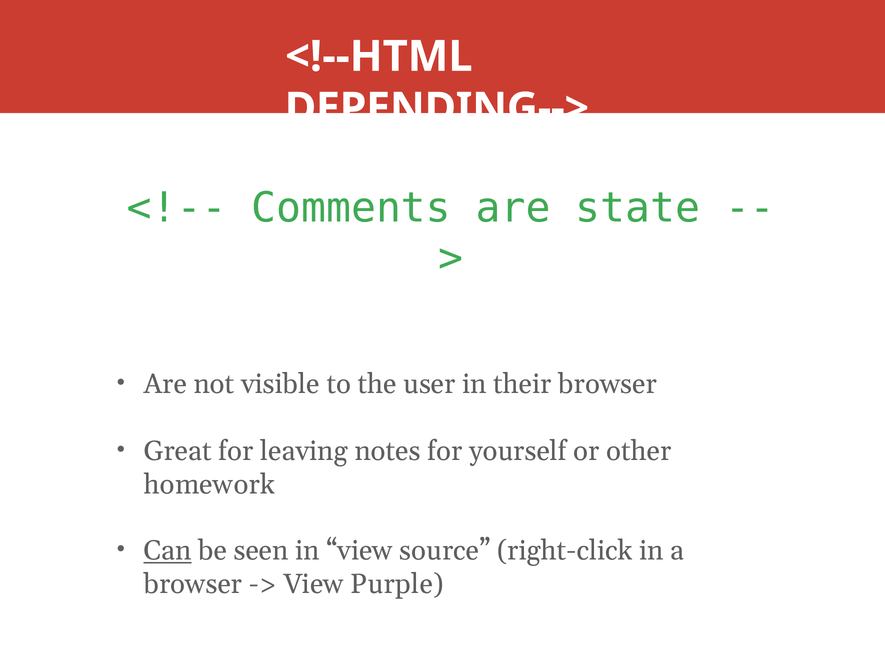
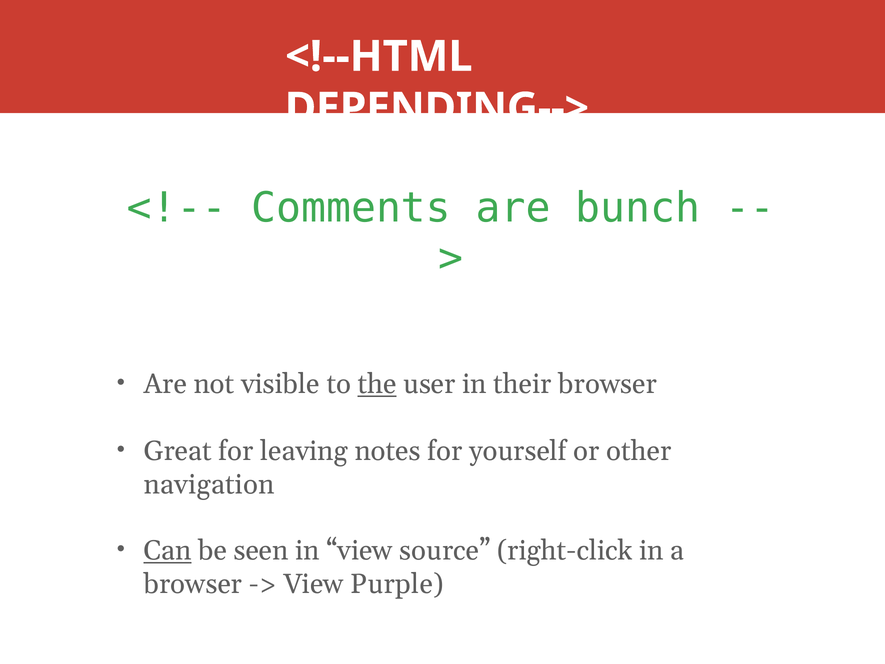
state: state -> bunch (638, 208)
the underline: none -> present (377, 384)
homework: homework -> navigation (209, 484)
